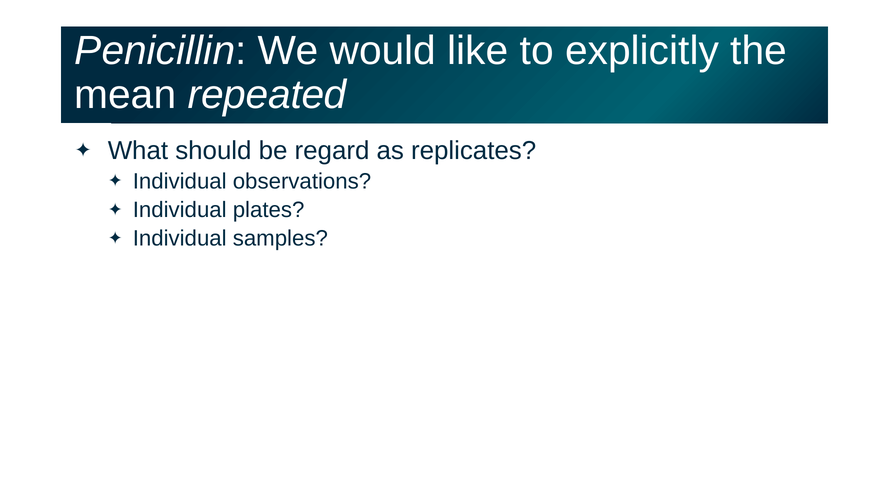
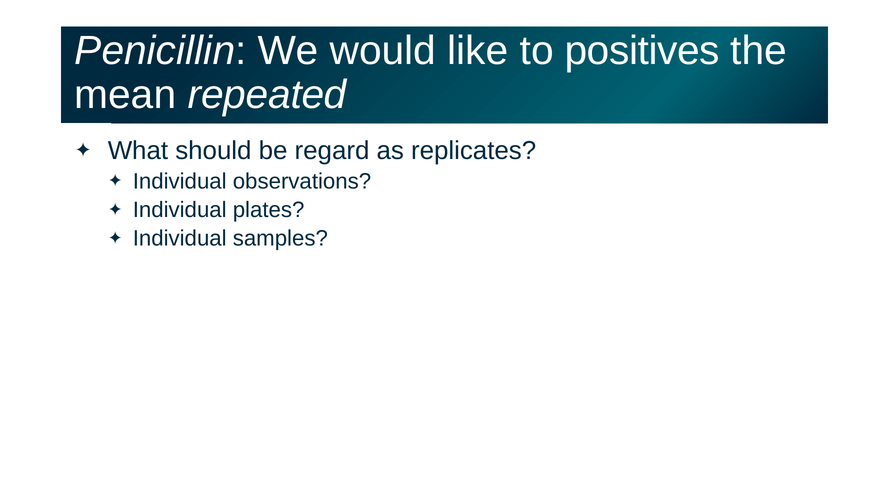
explicitly: explicitly -> positives (642, 51)
